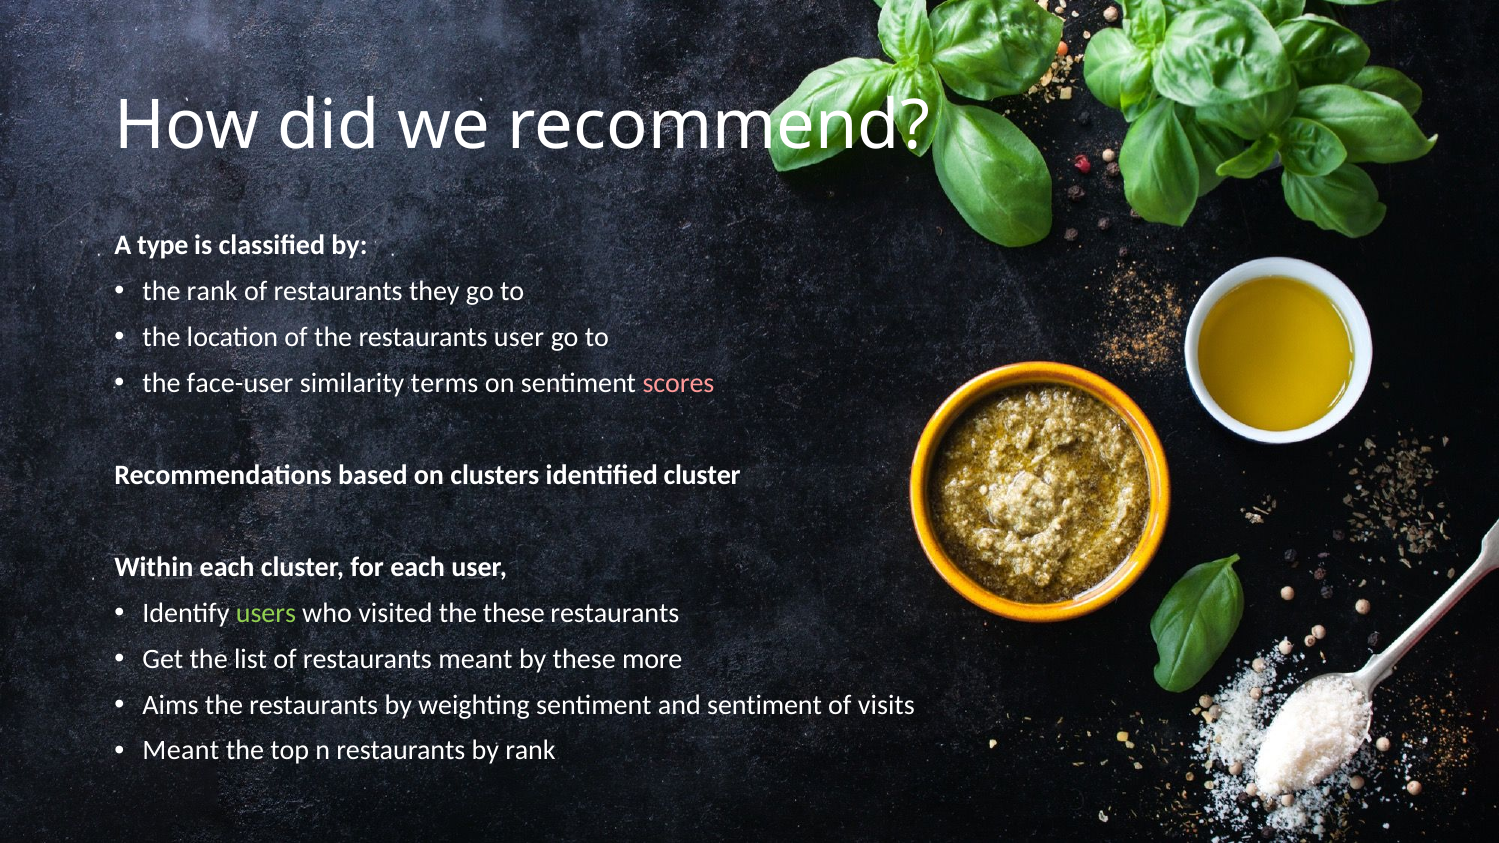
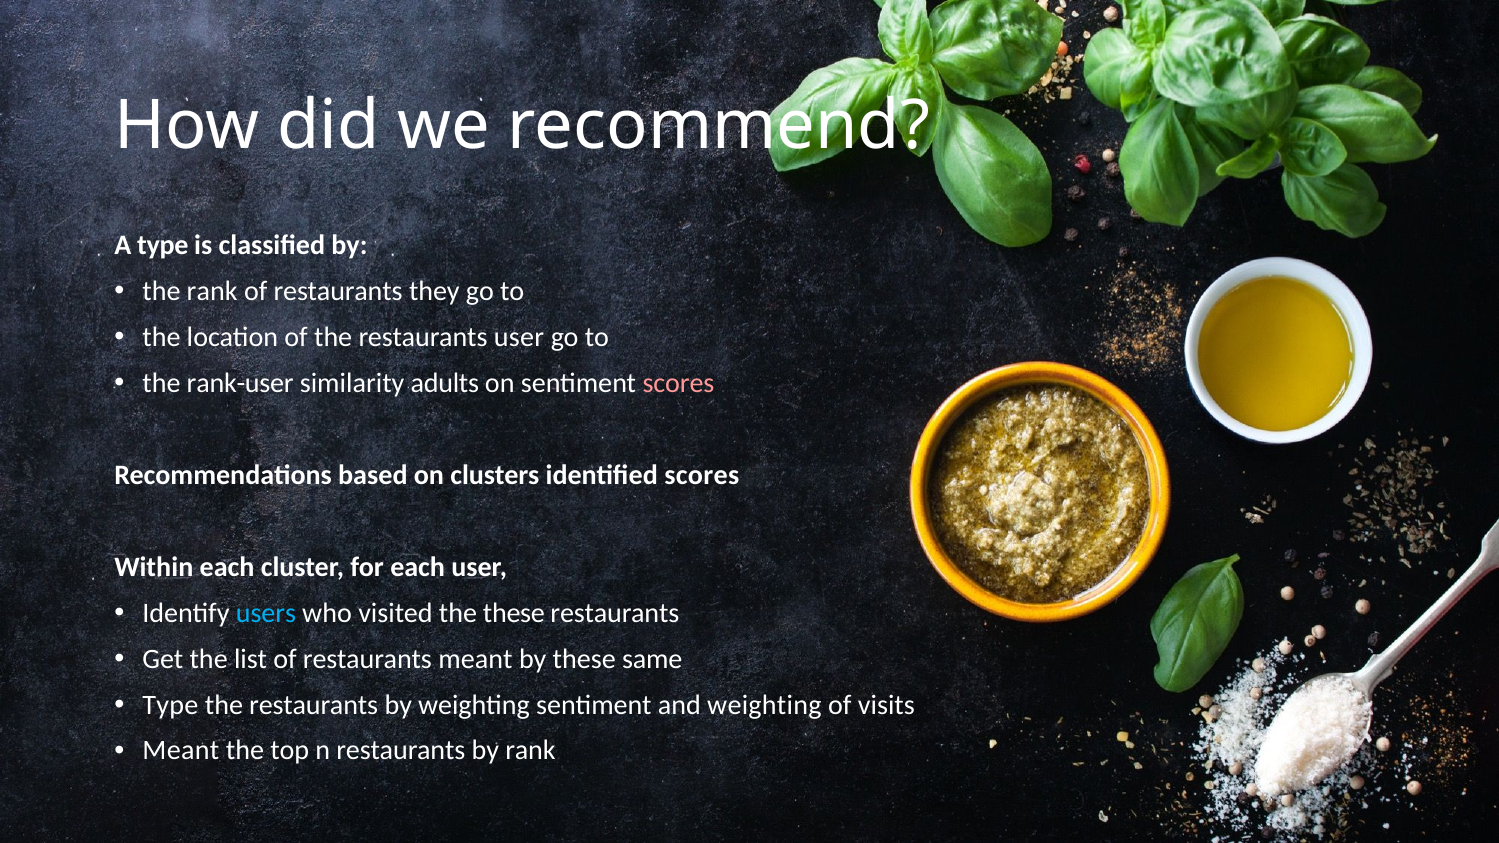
face-user: face-user -> rank-user (240, 383)
terms: terms -> adults (445, 383)
identified cluster: cluster -> scores (702, 475)
users colour: light green -> light blue (266, 613)
more: more -> same (652, 659)
Aims: Aims -> Type (170, 705)
and sentiment: sentiment -> weighting (764, 705)
